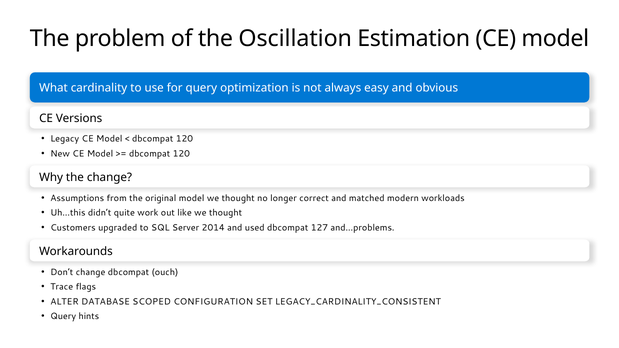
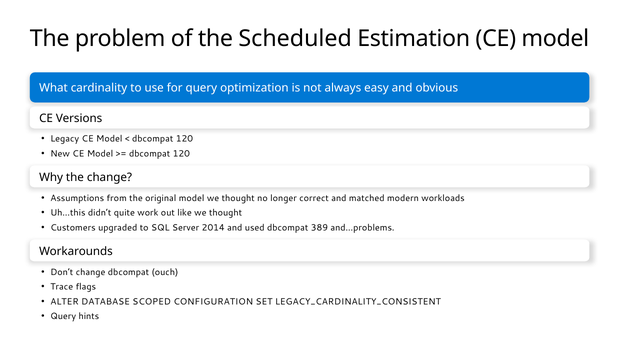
Oscillation: Oscillation -> Scheduled (295, 39)
127: 127 -> 389 (319, 228)
